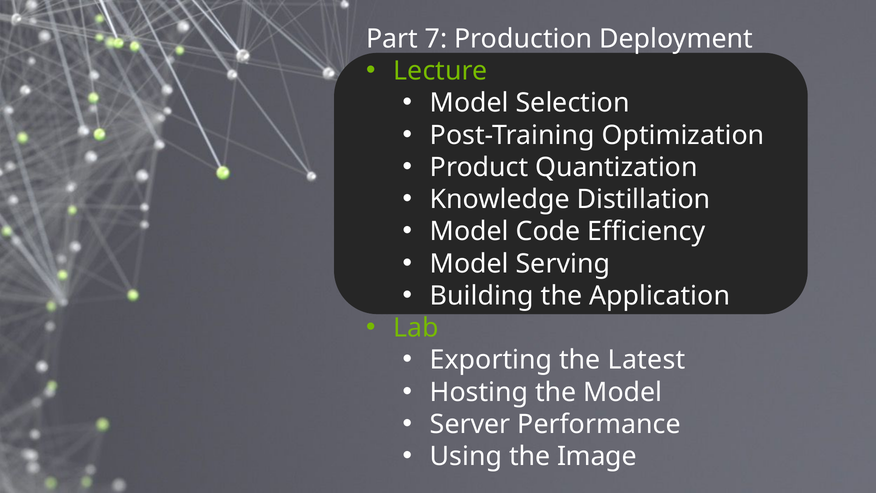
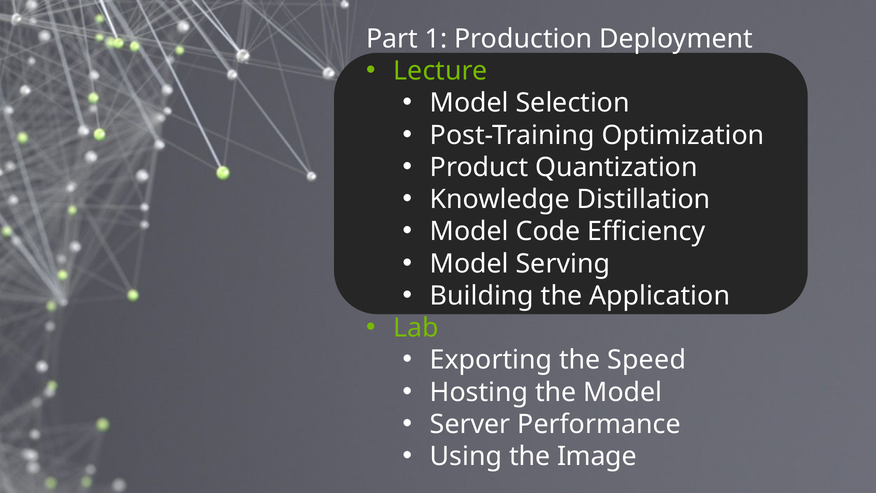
7: 7 -> 1 (436, 39)
Latest: Latest -> Speed (647, 360)
